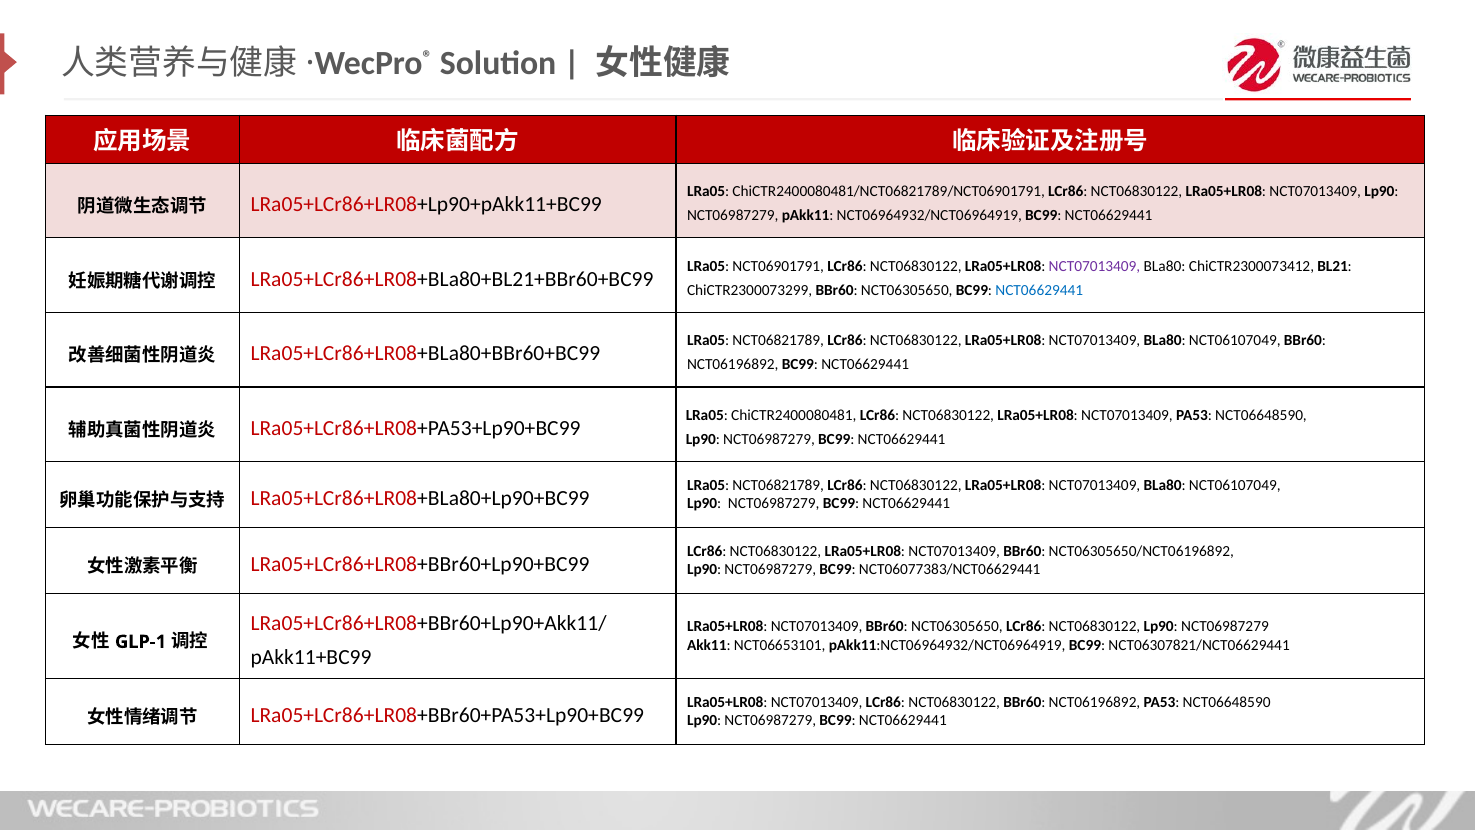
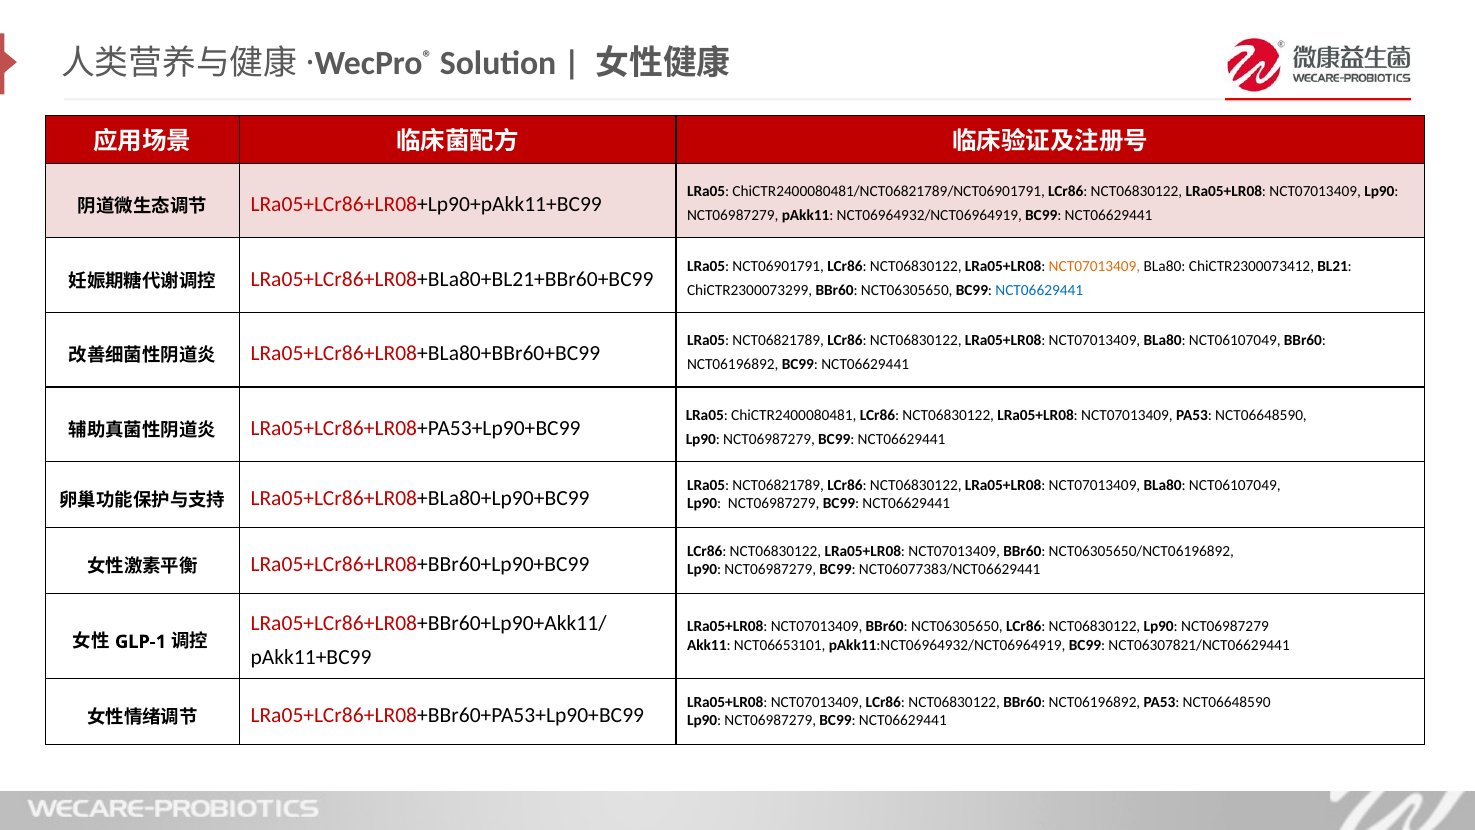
NCT07013409 colour: purple -> orange (1094, 266)
